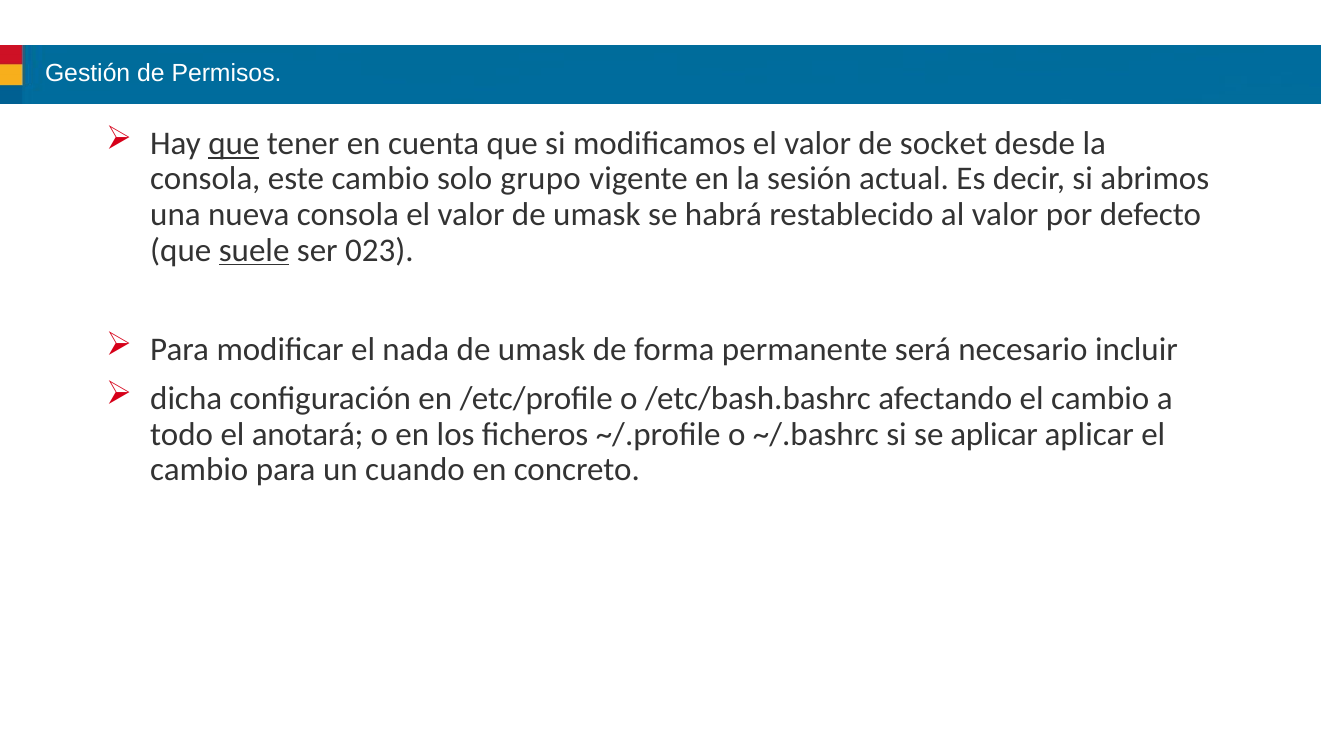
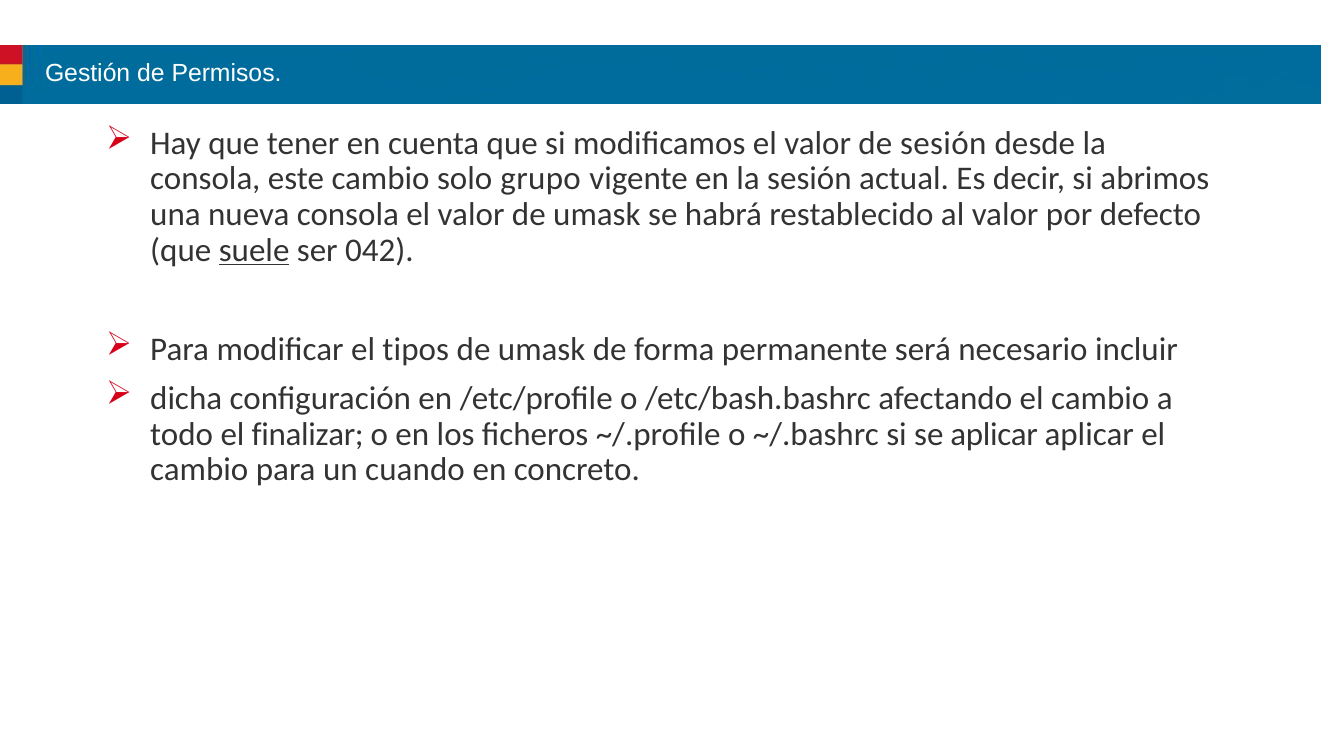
que underline: present -> none (234, 143)
de socket: socket -> sesión (943, 143)
023: 023 -> 042 (379, 250)
nada: nada -> tipos (416, 349)
anotará: anotará -> finalizar (308, 434)
